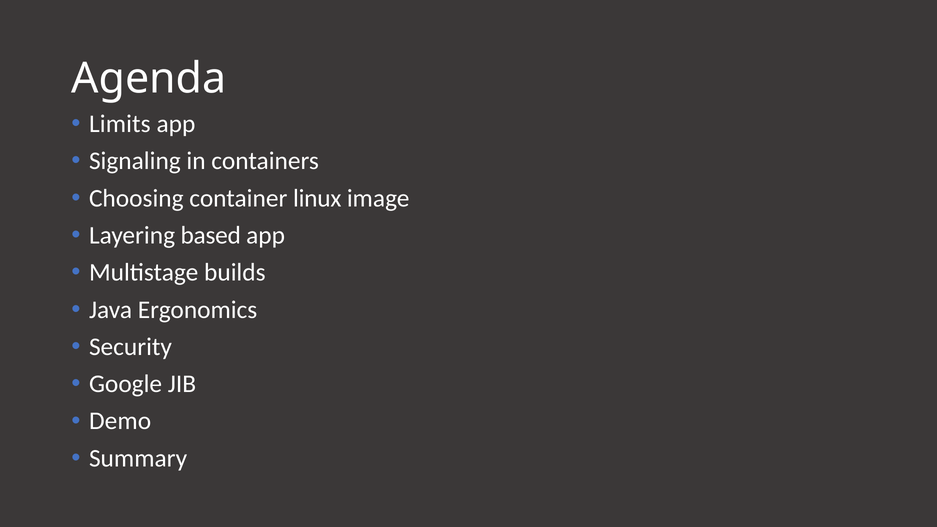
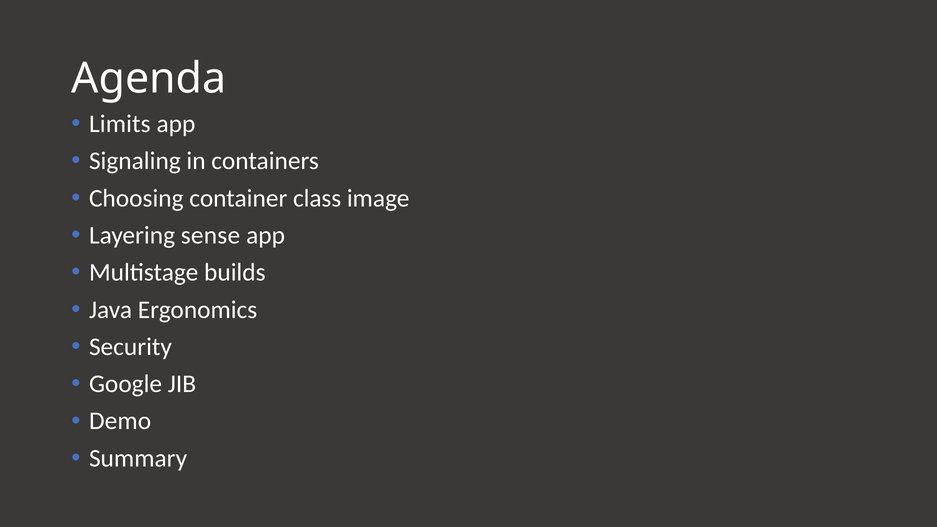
linux: linux -> class (317, 198)
based: based -> sense (210, 235)
